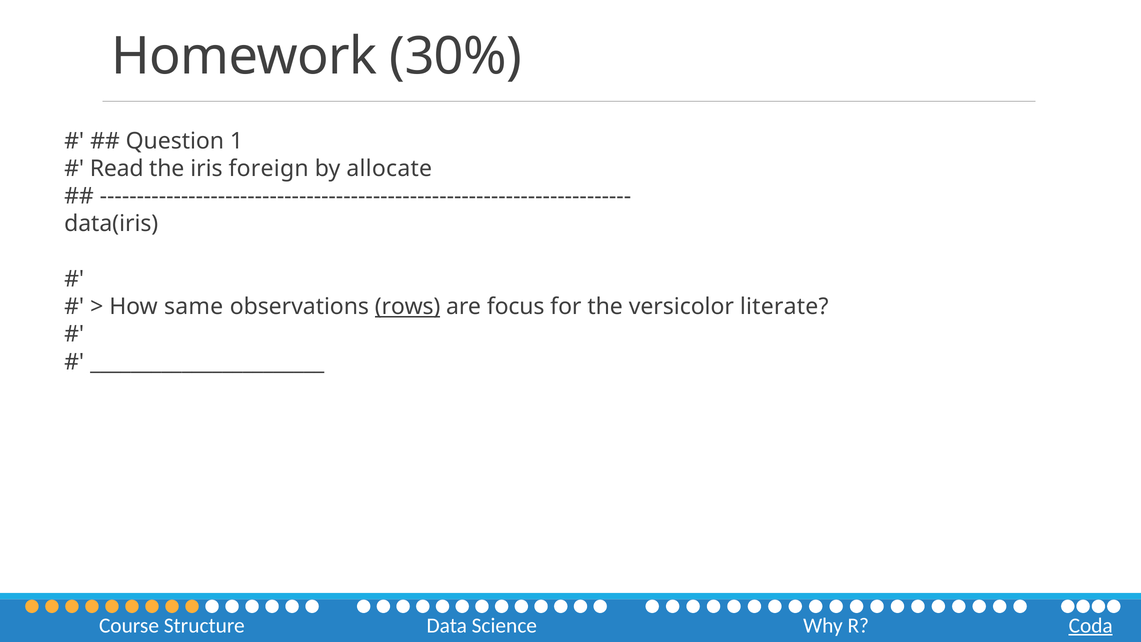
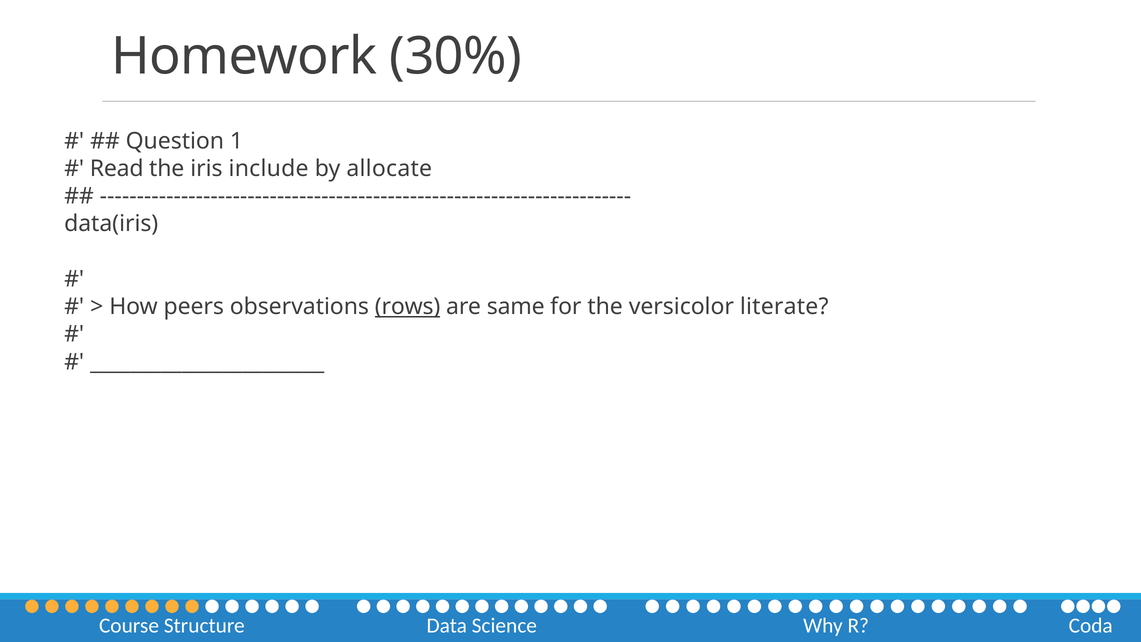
foreign: foreign -> include (269, 169)
same: same -> peers (194, 307)
focus: focus -> same (516, 307)
Coda underline: present -> none (1091, 625)
